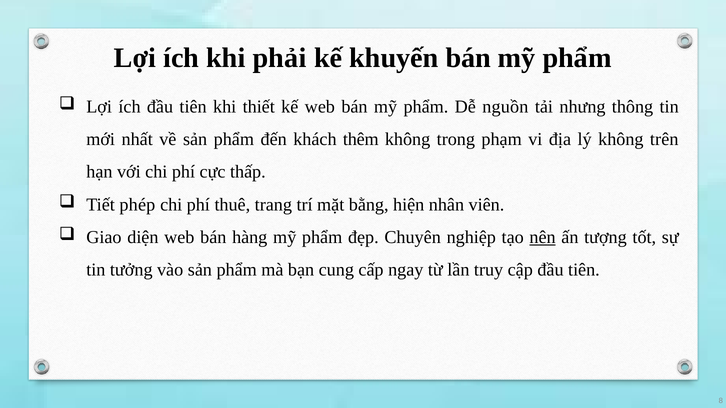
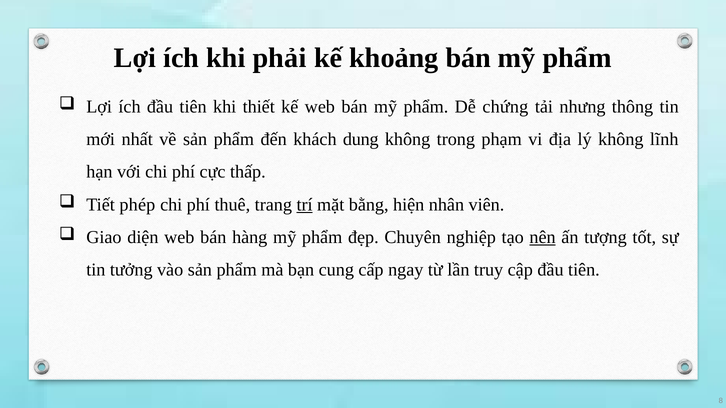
khuyến: khuyến -> khoảng (394, 58)
nguồn: nguồn -> chứng (505, 107)
thêm: thêm -> dung (361, 139)
trên: trên -> lĩnh (664, 139)
trí underline: none -> present (305, 205)
